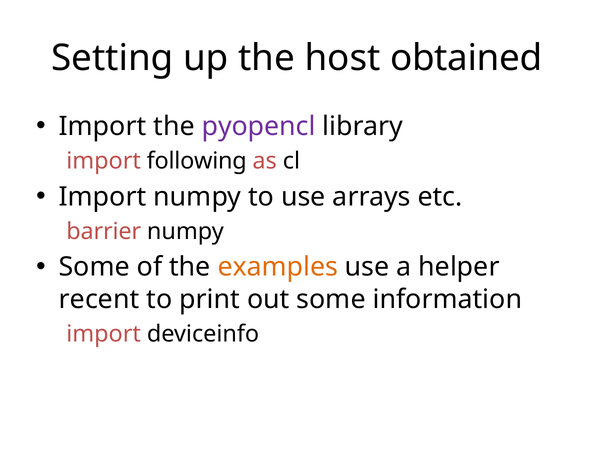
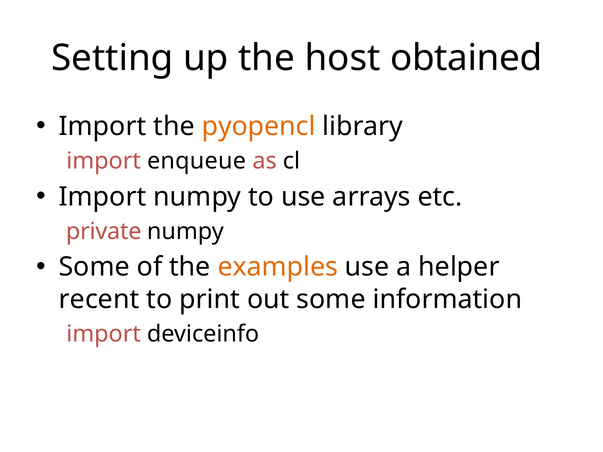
pyopencl colour: purple -> orange (259, 126)
following: following -> enqueue (197, 161)
barrier: barrier -> private (104, 232)
